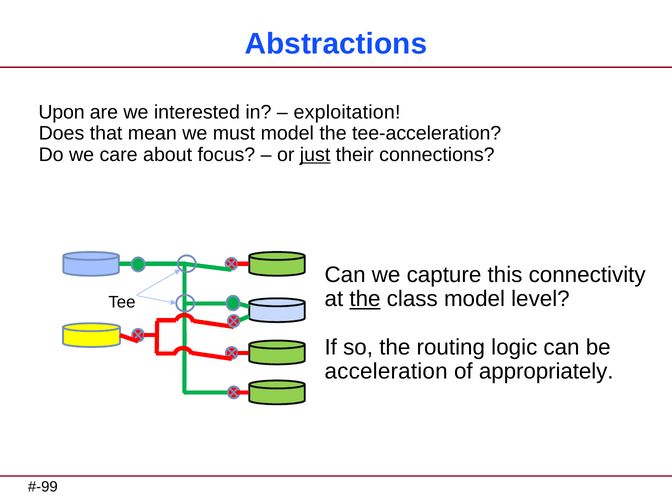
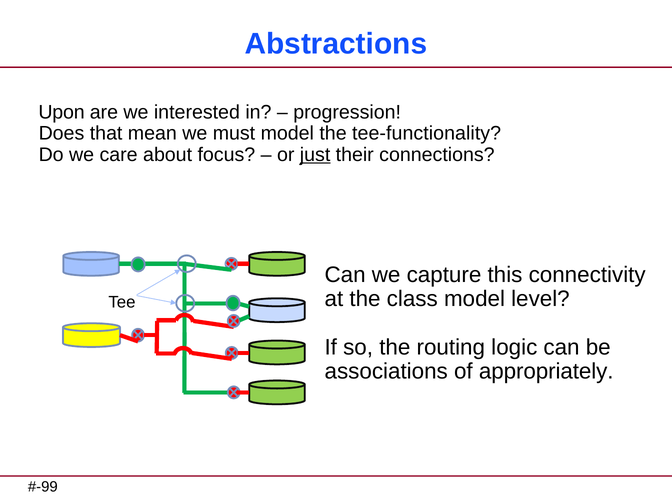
exploitation: exploitation -> progression (347, 112)
tee-acceleration: tee-acceleration -> tee-functionality (427, 133)
the underline: present -> none (365, 299)
acceleration: acceleration -> associations (386, 371)
